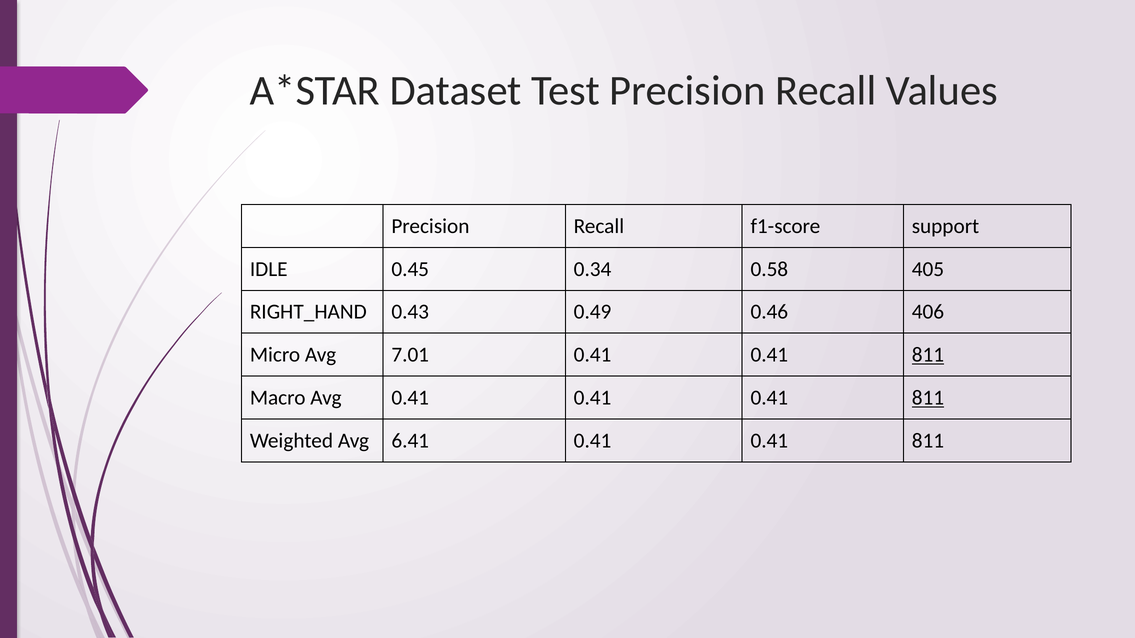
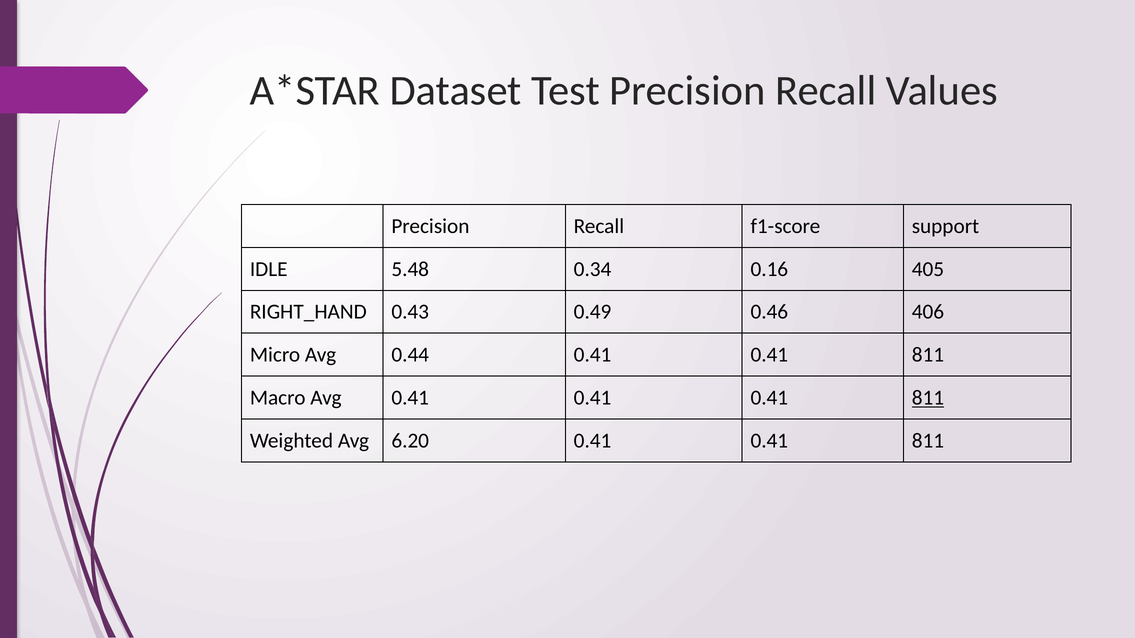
0.45: 0.45 -> 5.48 (410, 269)
0.58: 0.58 -> 0.16 (769, 269)
7.01: 7.01 -> 0.44 (410, 355)
811 underline: present -> none (928, 355)
6.41: 6.41 -> 6.20 (410, 441)
